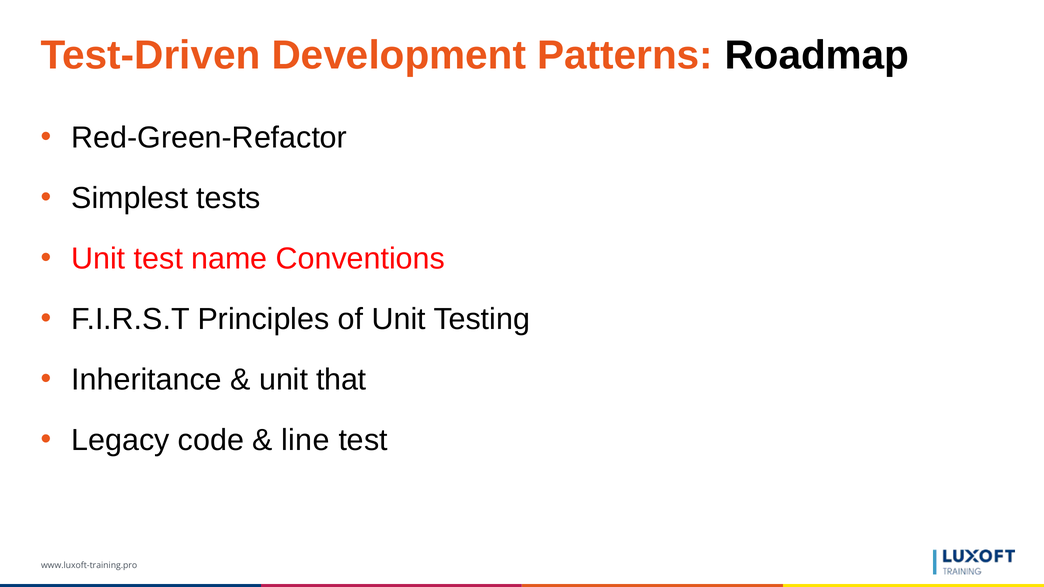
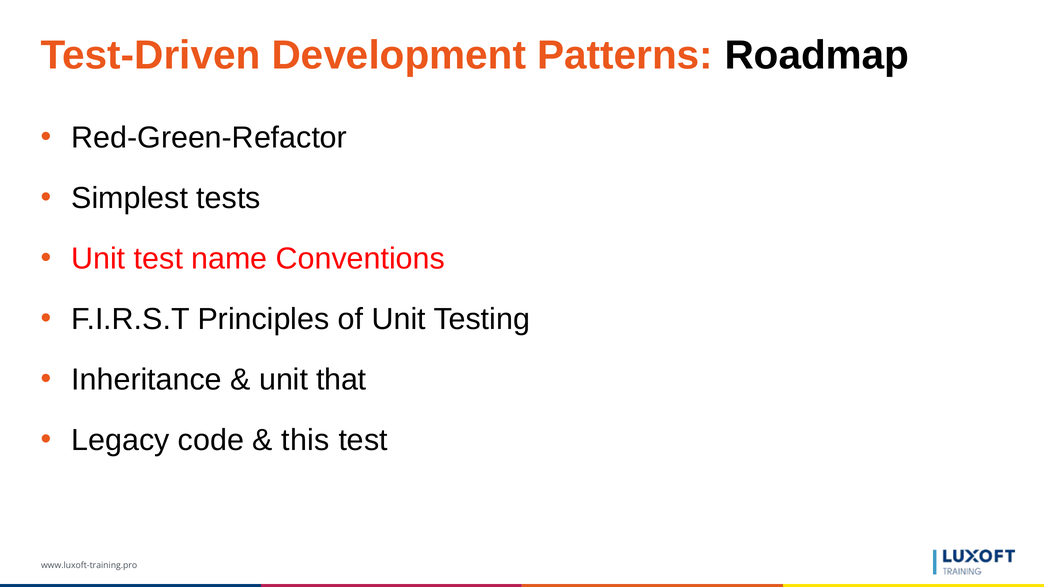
line: line -> this (305, 440)
